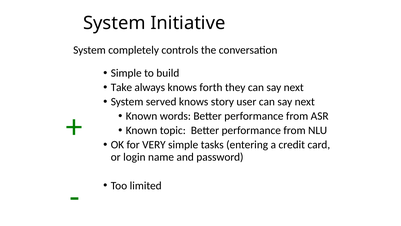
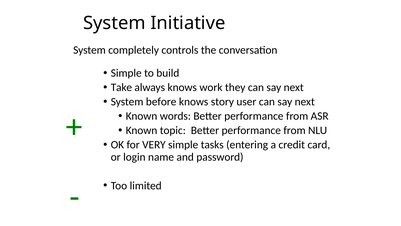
forth: forth -> work (211, 87)
served: served -> before (161, 102)
